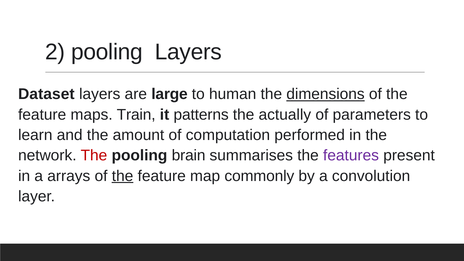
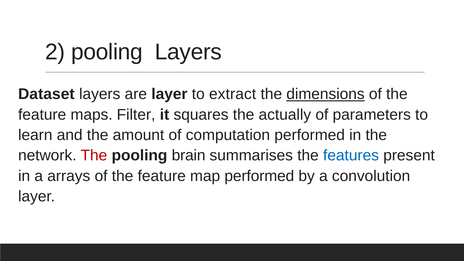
are large: large -> layer (169, 94)
human: human -> extract (233, 94)
Train: Train -> Filter (136, 115)
patterns: patterns -> squares (201, 115)
features colour: purple -> blue (351, 155)
the underline: present -> none (123, 176)
map commonly: commonly -> performed (259, 176)
